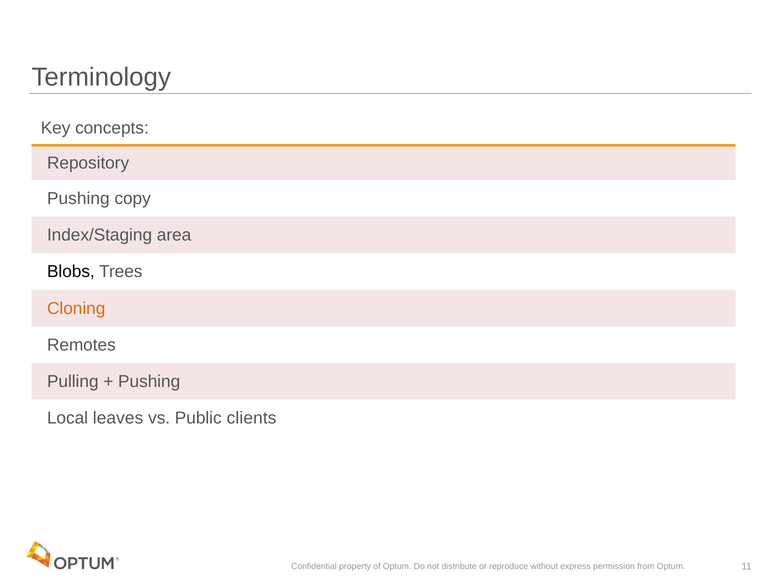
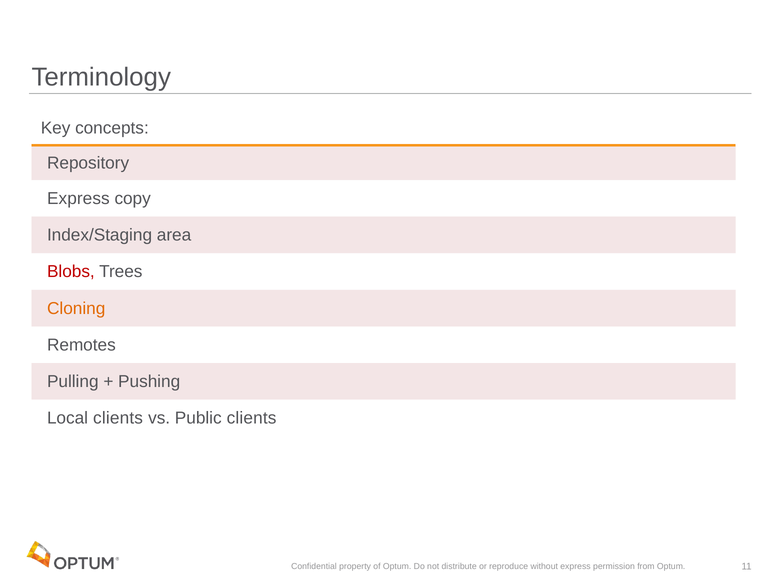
Pushing: Pushing -> Express (78, 199)
Blobs colour: black -> red (71, 272)
Local leaves: leaves -> clients (118, 418)
